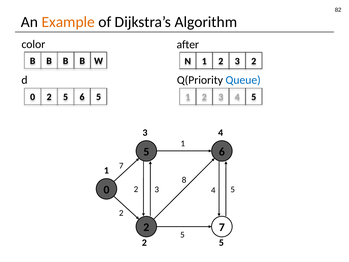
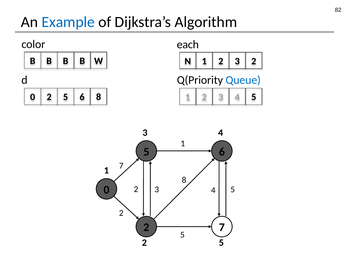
Example colour: orange -> blue (68, 22)
after: after -> each (188, 45)
6 5: 5 -> 8 (99, 97)
